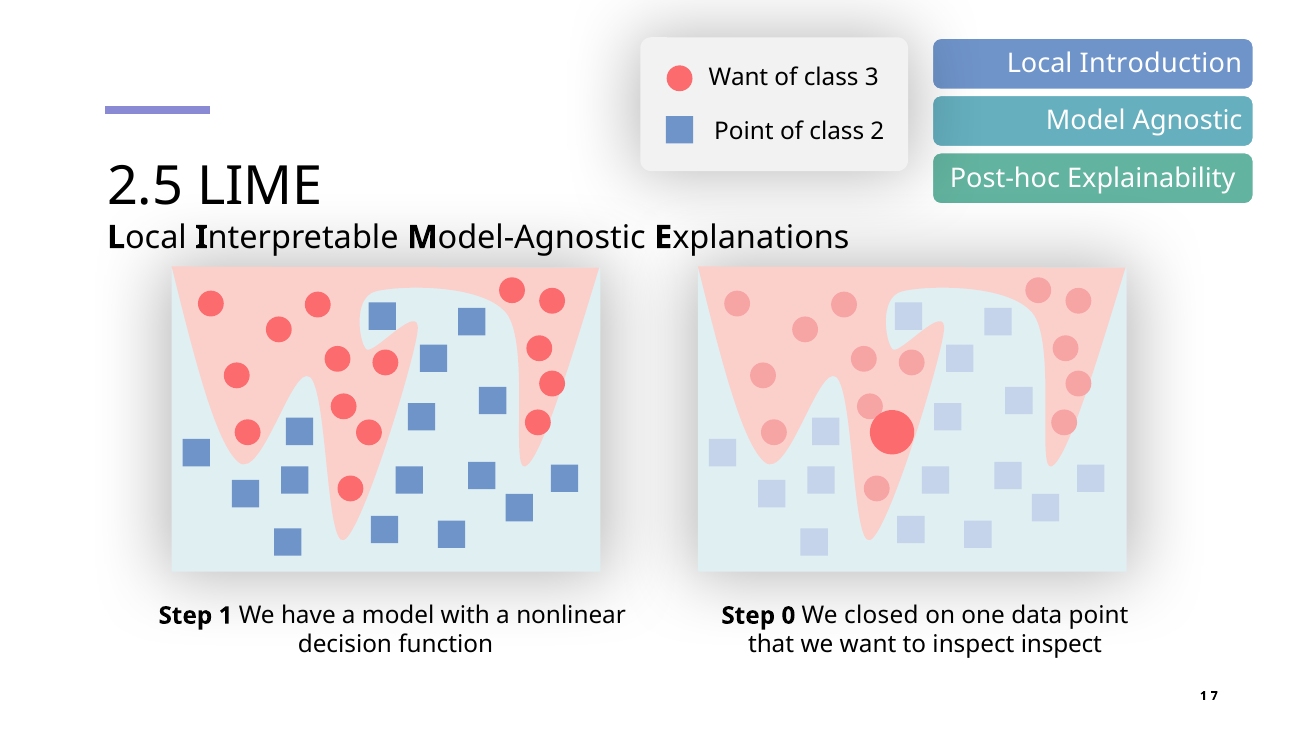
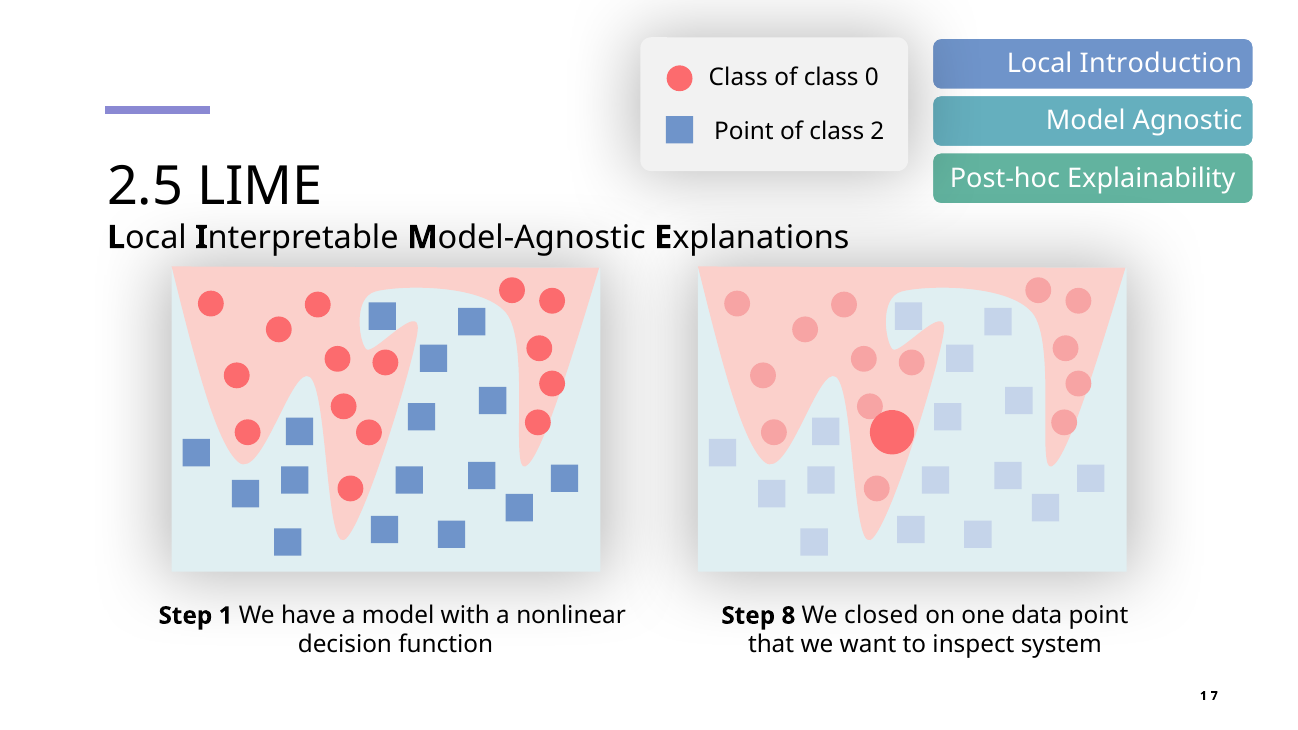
Want: Want -> Class (738, 77)
3: 3 -> 0 (872, 77)
0: 0 -> 8 (788, 616)
inspect inspect: inspect -> system (1061, 645)
